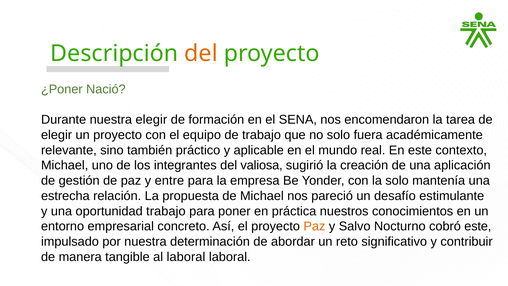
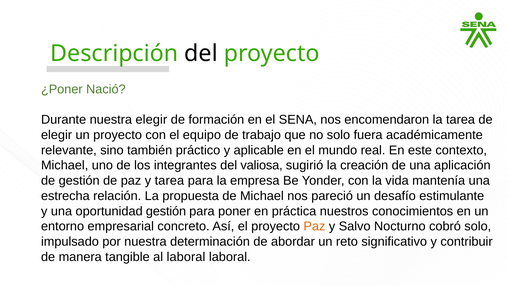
del colour: orange -> black (201, 53)
y entre: entre -> tarea (169, 181)
la solo: solo -> vida (397, 181)
oportunidad trabajo: trabajo -> gestión (166, 211)
cobró este: este -> solo (478, 226)
